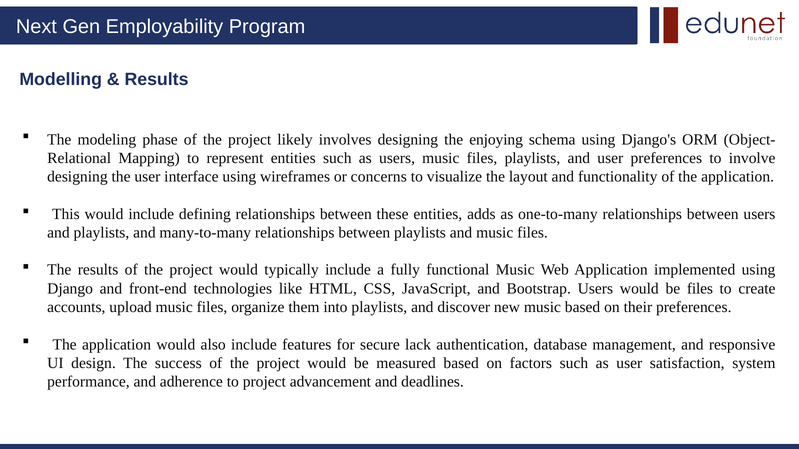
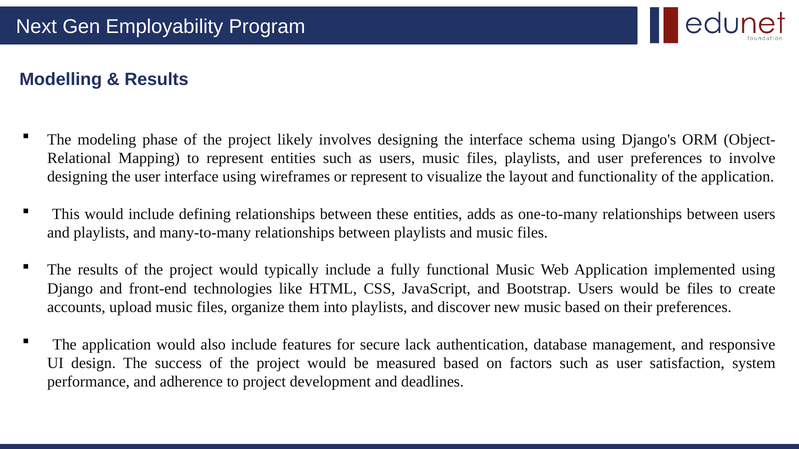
the enjoying: enjoying -> interface (496, 140)
or concerns: concerns -> represent (379, 177)
advancement: advancement -> development (330, 382)
